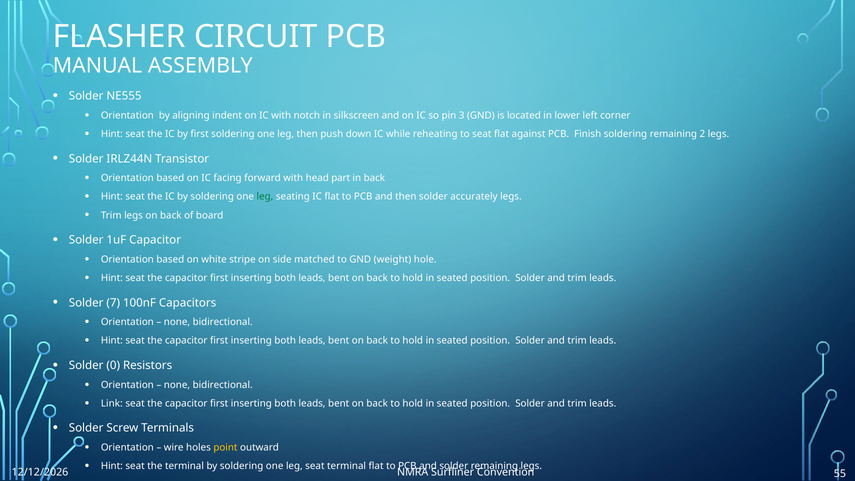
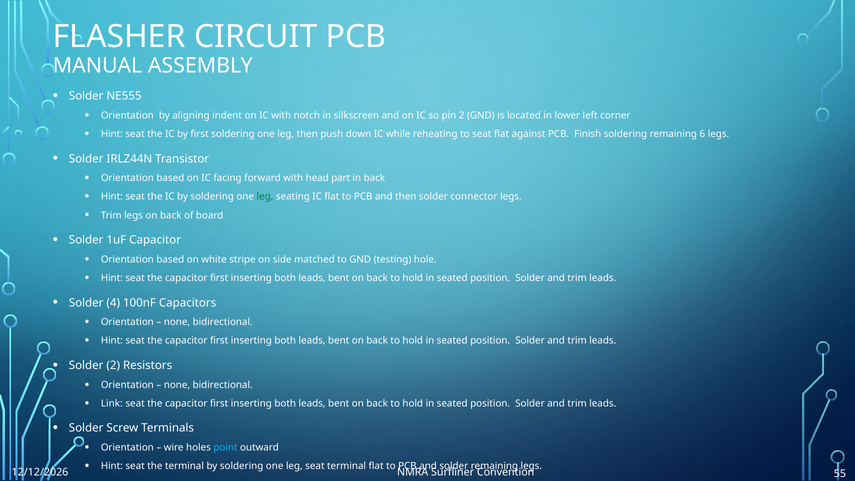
pin 3: 3 -> 2 (462, 115)
2: 2 -> 6 (702, 134)
accurately: accurately -> connector (474, 197)
weight: weight -> testing (392, 259)
7: 7 -> 4 (113, 303)
Solder 0: 0 -> 2 (113, 365)
point colour: yellow -> light blue (225, 448)
